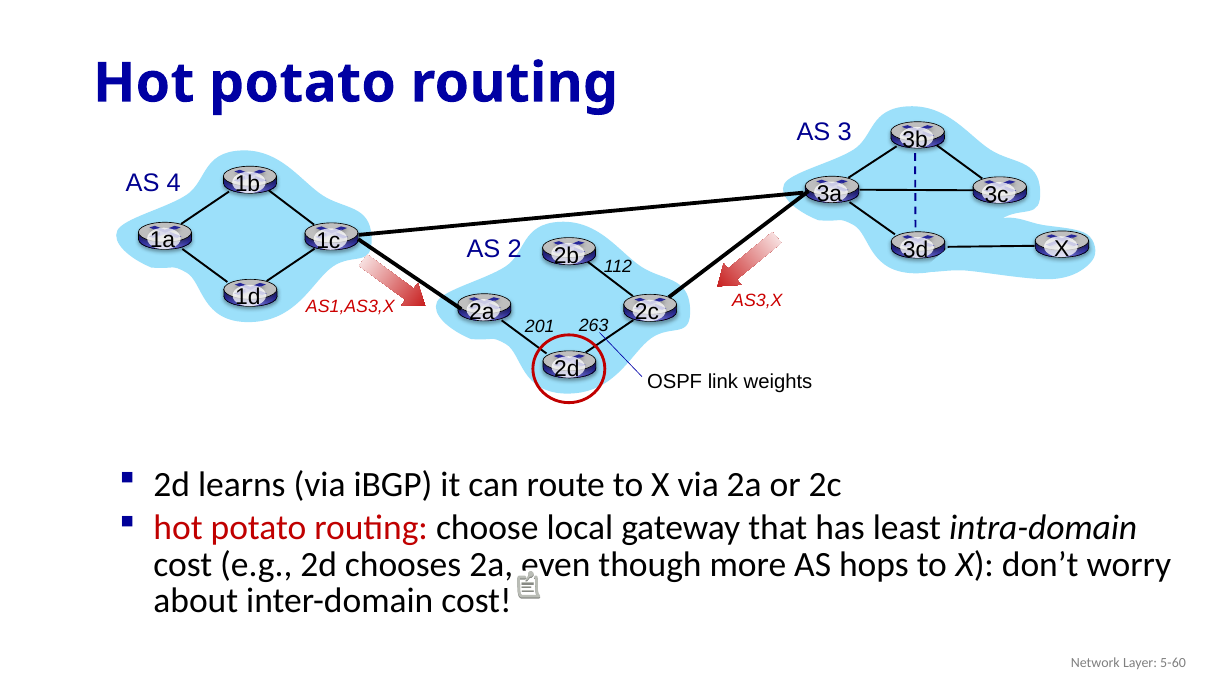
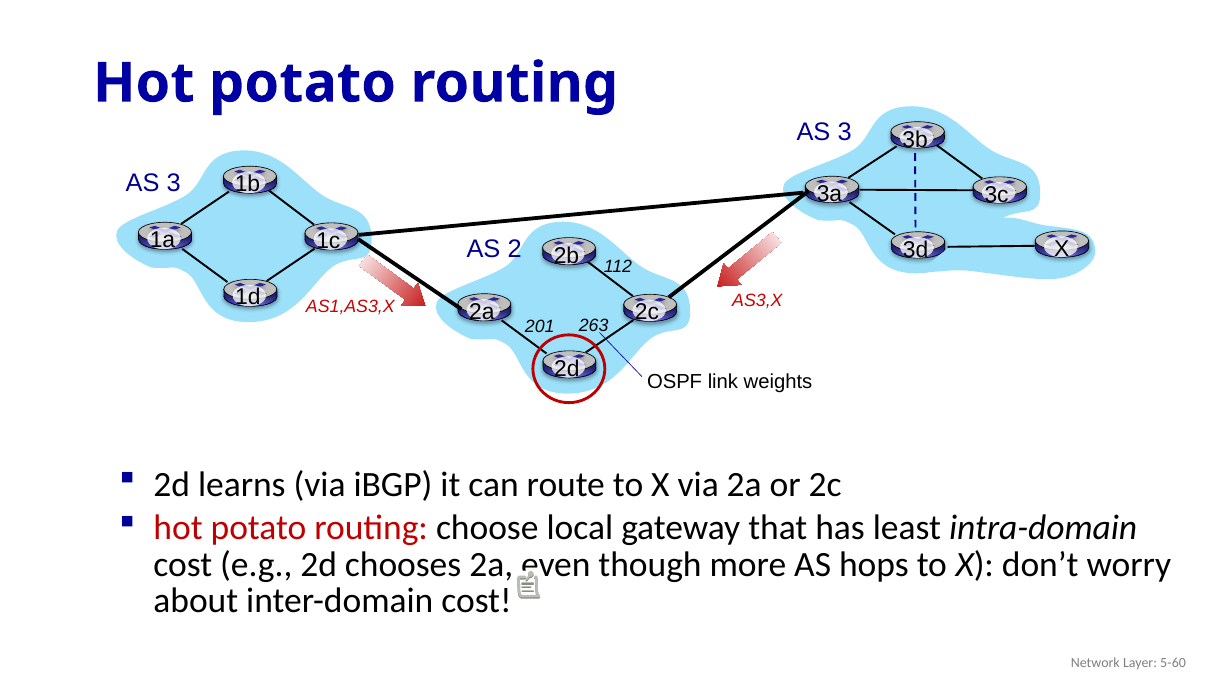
4: 4 -> 3 (174, 183)
